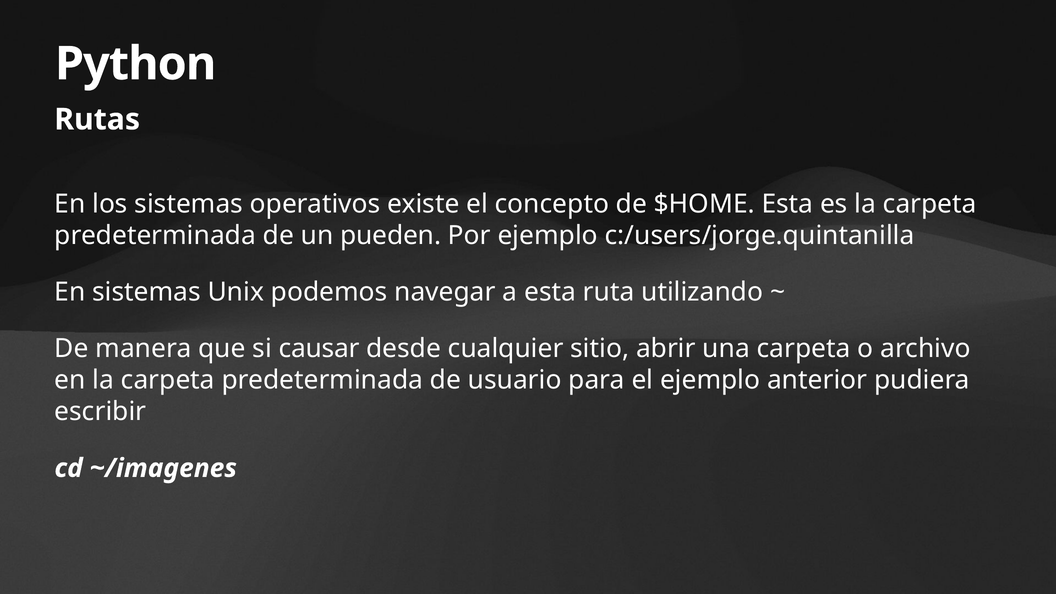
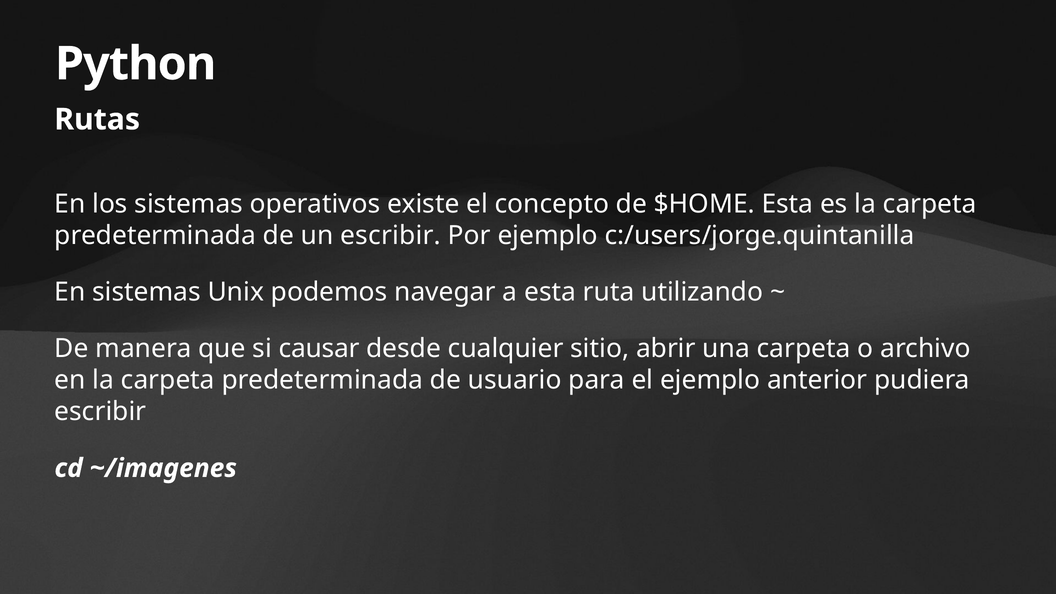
un pueden: pueden -> escribir (391, 236)
